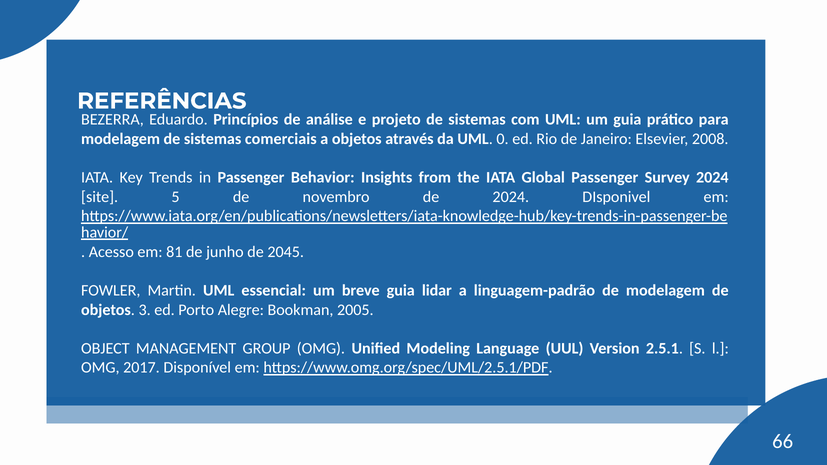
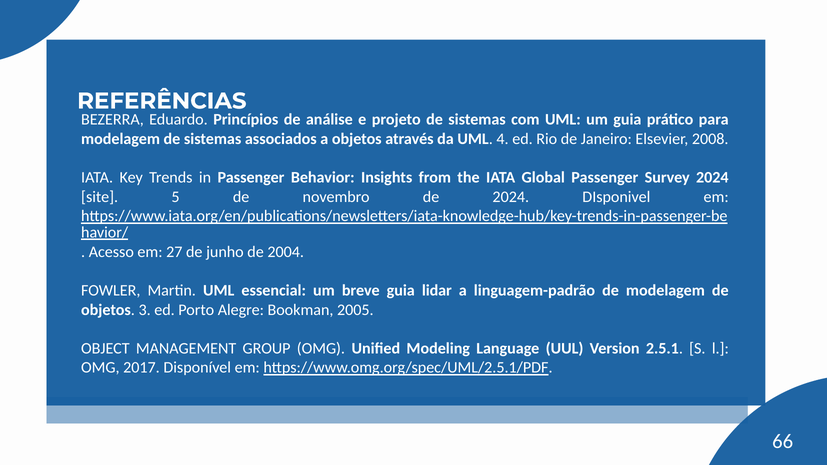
comerciais: comerciais -> associados (281, 139)
0: 0 -> 4 (503, 139)
81: 81 -> 27 (174, 252)
2045: 2045 -> 2004 (286, 252)
